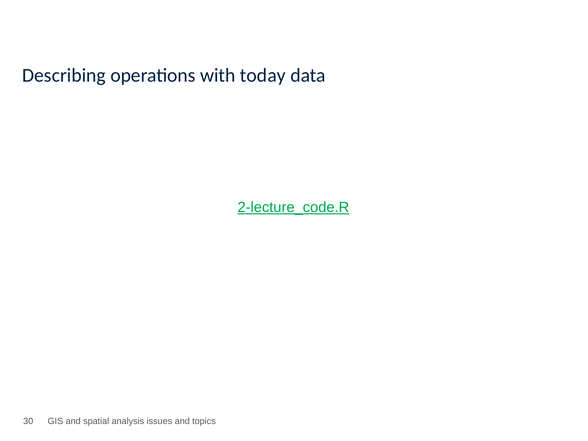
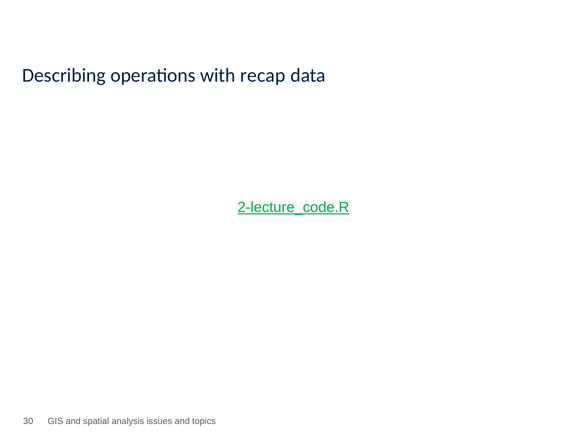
today: today -> recap (263, 75)
